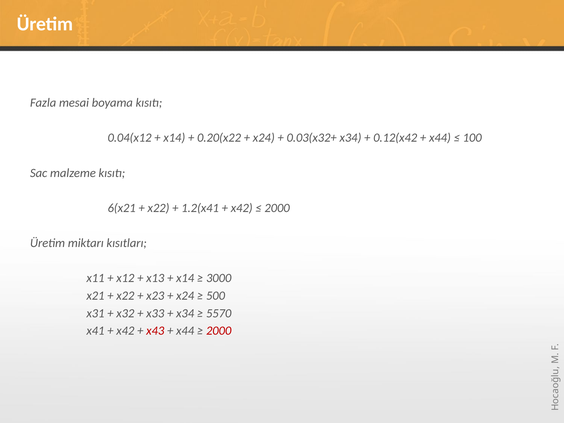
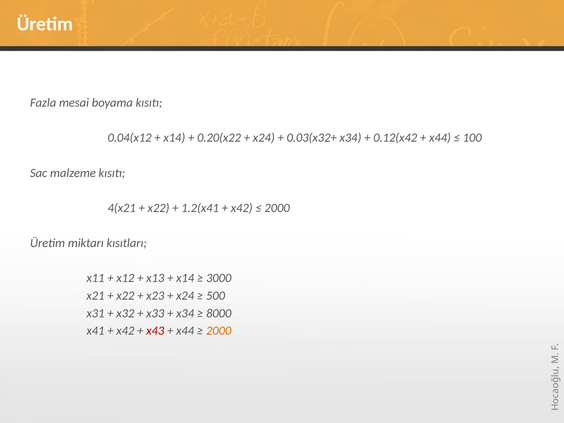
6(x21: 6(x21 -> 4(x21 (122, 208)
5570: 5570 -> 8000 (219, 313)
2000 colour: red -> orange (219, 331)
